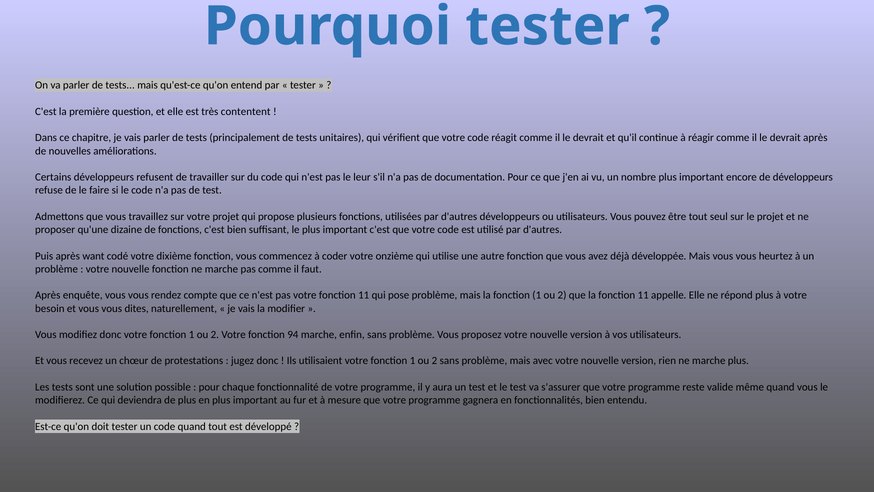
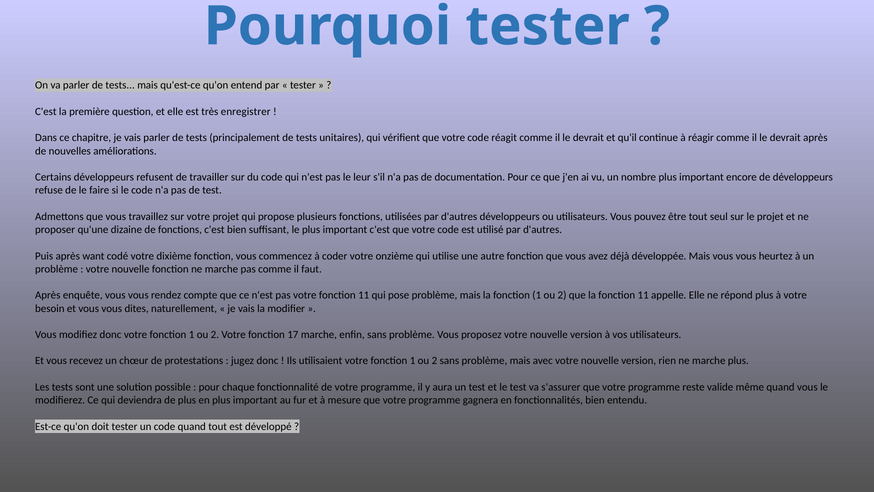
contentent: contentent -> enregistrer (246, 112)
94: 94 -> 17 (293, 334)
